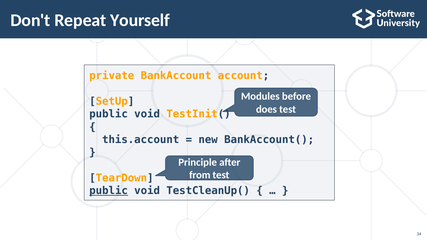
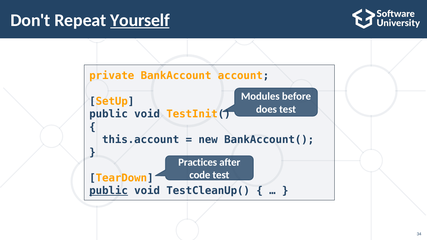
Yourself underline: none -> present (140, 20)
Principle: Principle -> Practices (198, 162)
from: from -> code (200, 175)
